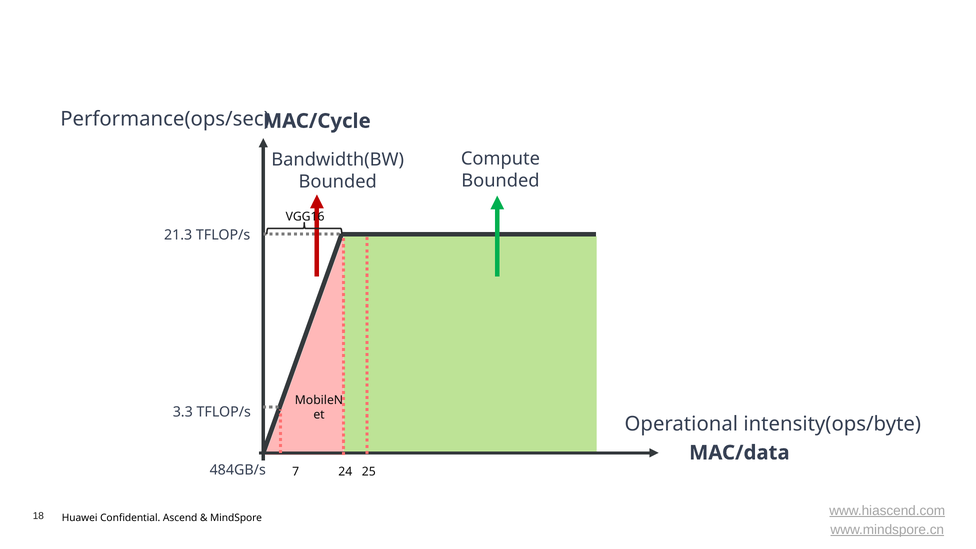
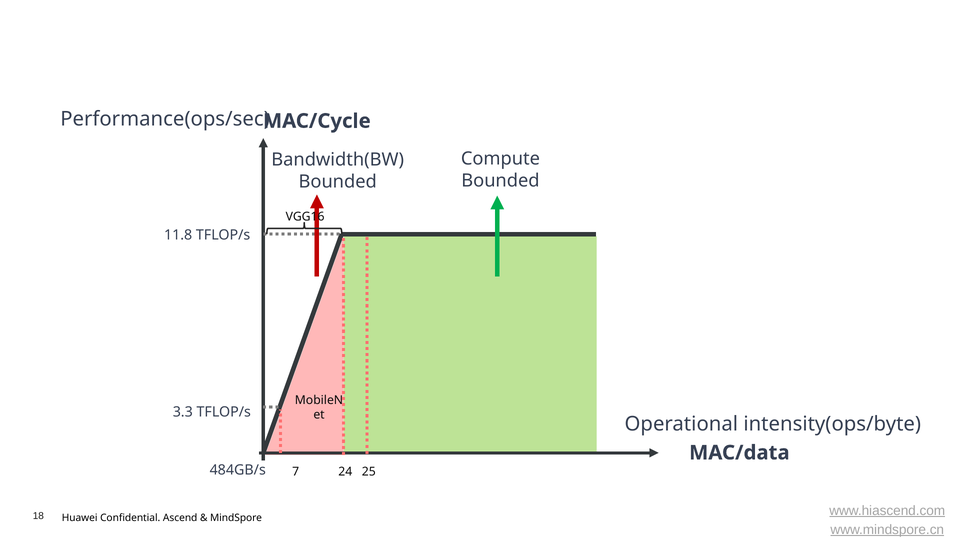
21.3: 21.3 -> 11.8 (178, 235)
